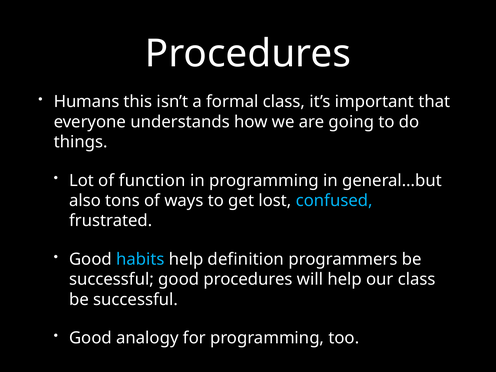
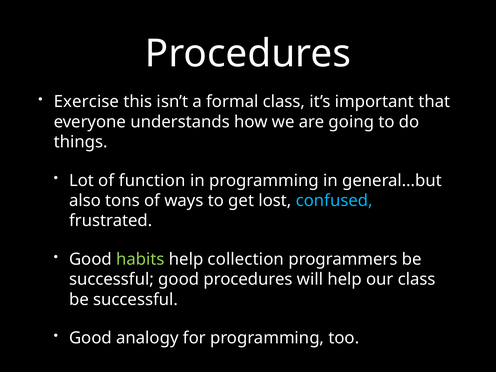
Humans: Humans -> Exercise (86, 102)
habits colour: light blue -> light green (140, 259)
definition: definition -> collection (246, 259)
